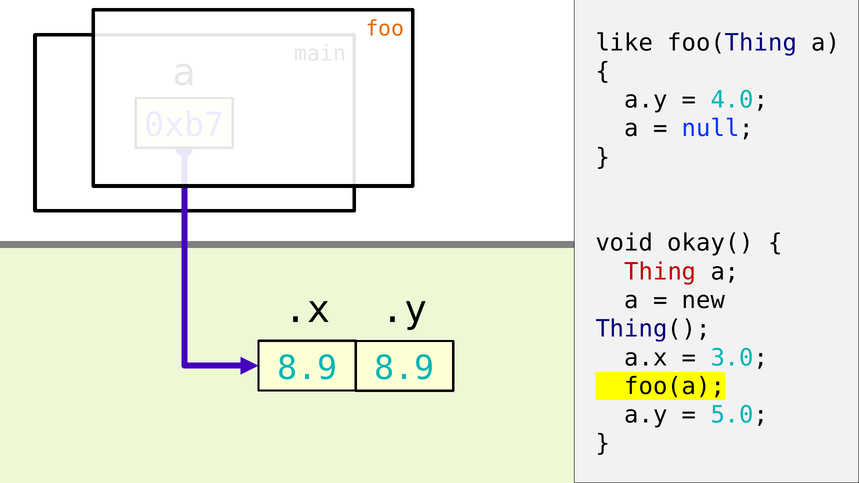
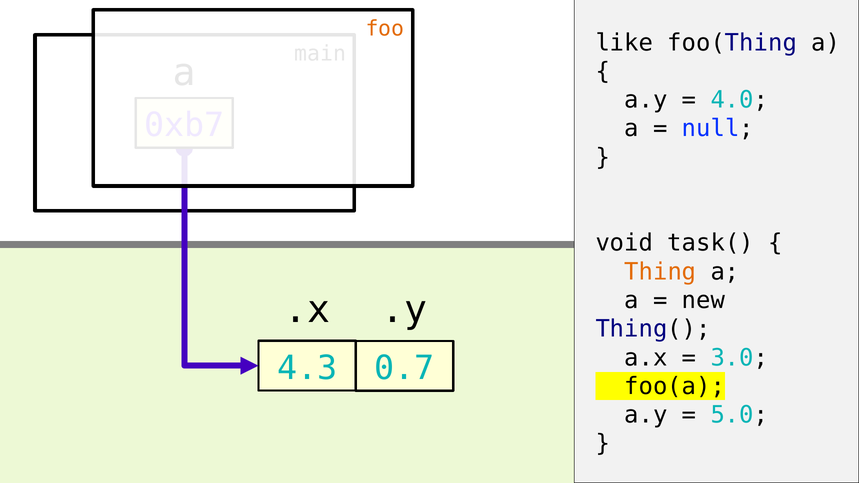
okay(: okay( -> task( (711, 243)
Thing colour: red -> orange (660, 272)
8.9: 8.9 -> 4.3 (307, 368)
8.9: 8.9 -> 0.7 (404, 368)
